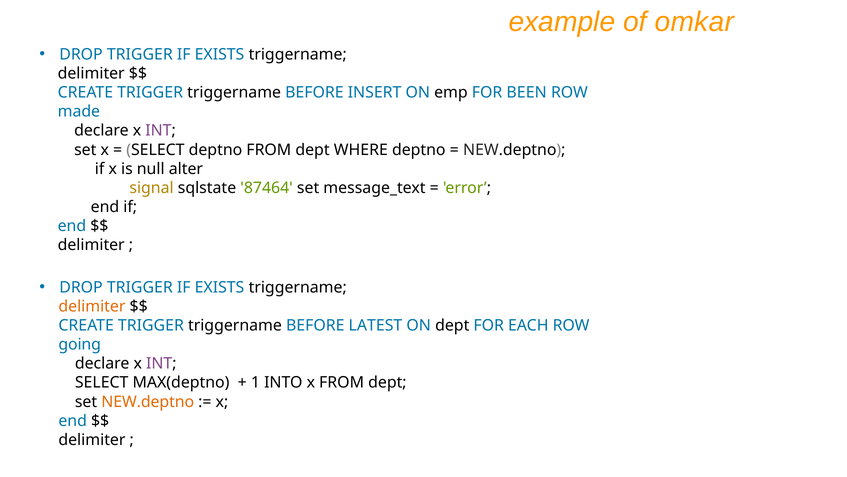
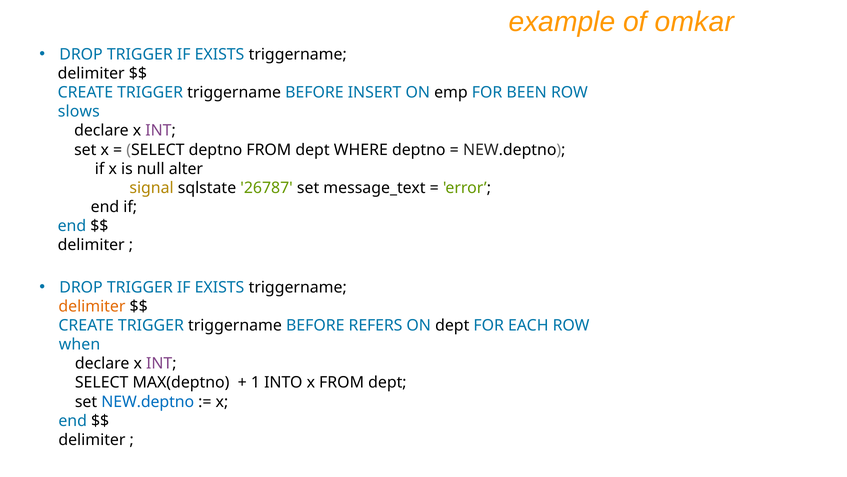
made: made -> slows (79, 112)
87464: 87464 -> 26787 (267, 188)
LATEST: LATEST -> REFERS (376, 325)
going: going -> when (80, 344)
NEW.deptno colour: orange -> blue (148, 401)
